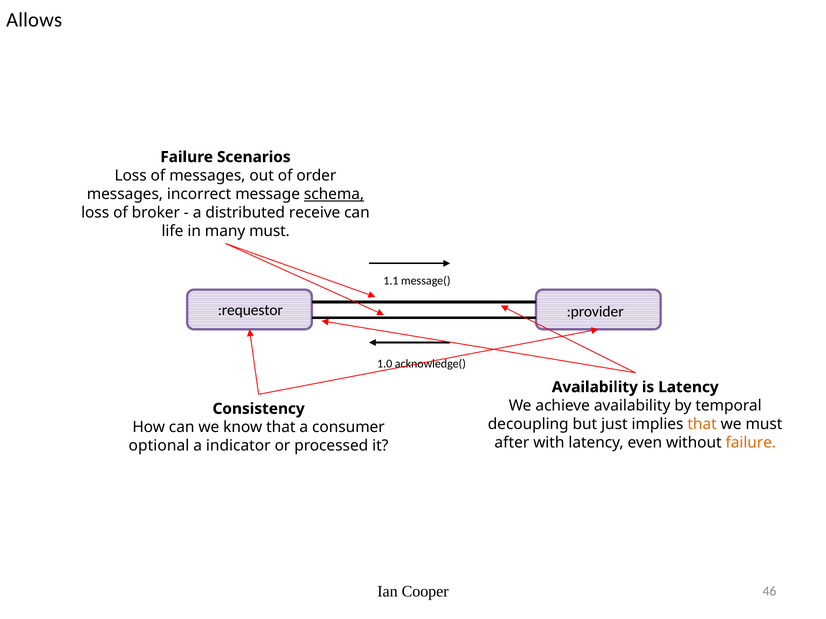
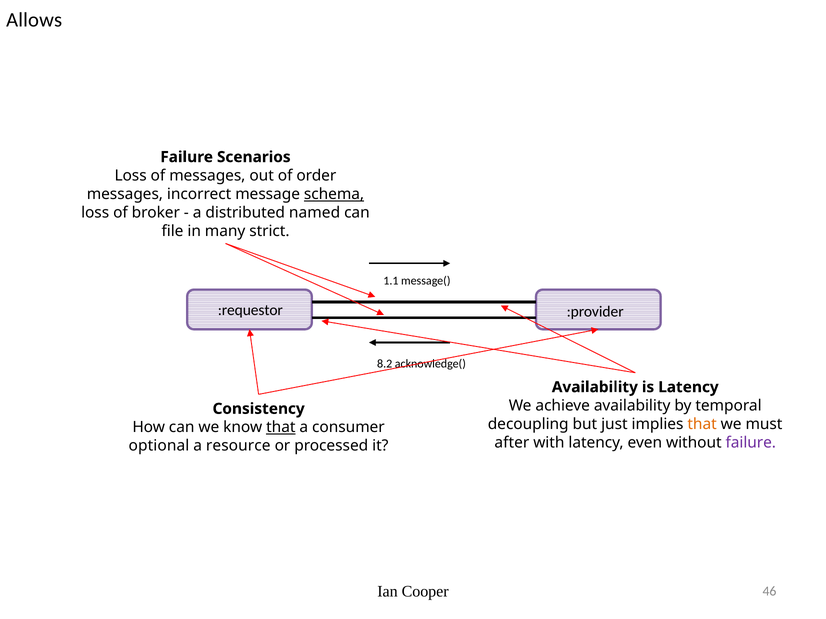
receive: receive -> named (315, 213)
life: life -> file (172, 231)
many must: must -> strict (269, 231)
1.0: 1.0 -> 8.2 (385, 364)
that underline: none -> present (281, 428)
failure colour: orange -> purple (751, 443)
indicator: indicator -> resource (238, 446)
